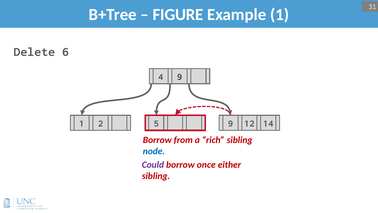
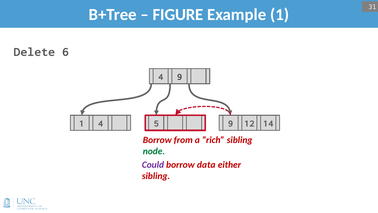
1 2: 2 -> 4 (101, 123)
node colour: blue -> green (154, 151)
once: once -> data (206, 164)
